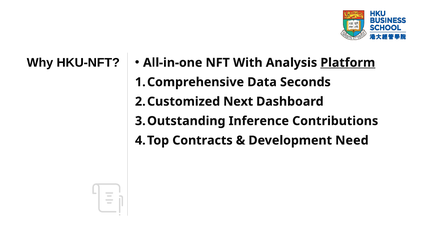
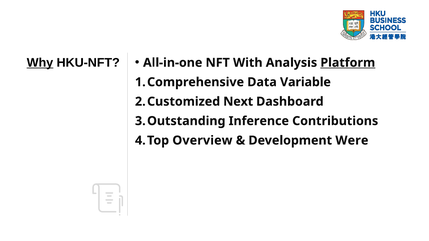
Why underline: none -> present (40, 63)
Seconds: Seconds -> Variable (305, 82)
Contracts: Contracts -> Overview (202, 141)
Need: Need -> Were (352, 141)
